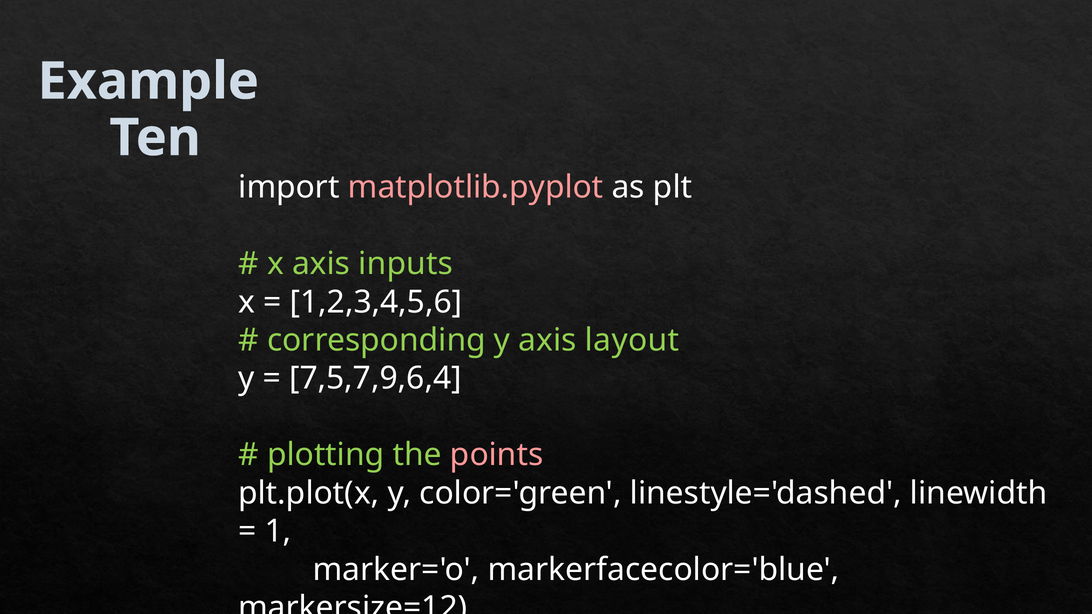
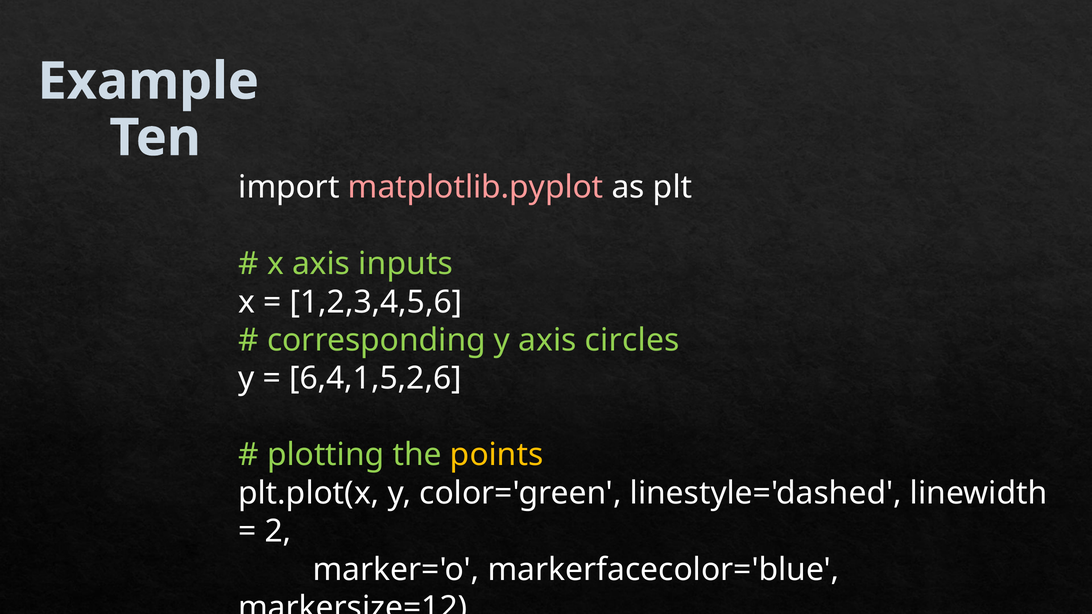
layout: layout -> circles (632, 340)
7,5,7,9,6,4: 7,5,7,9,6,4 -> 6,4,1,5,2,6 (375, 379)
points colour: pink -> yellow (497, 455)
1: 1 -> 2 (278, 532)
